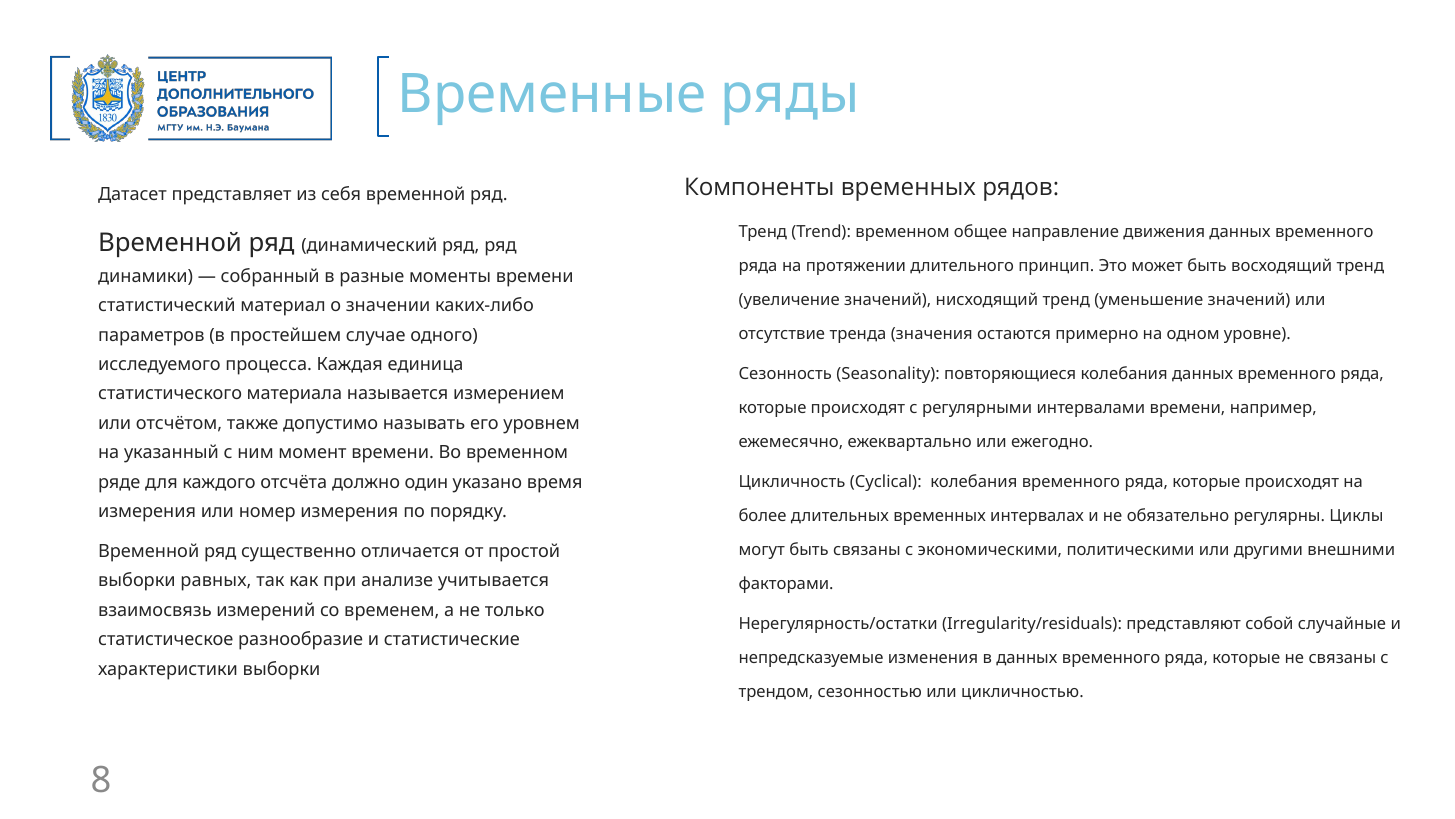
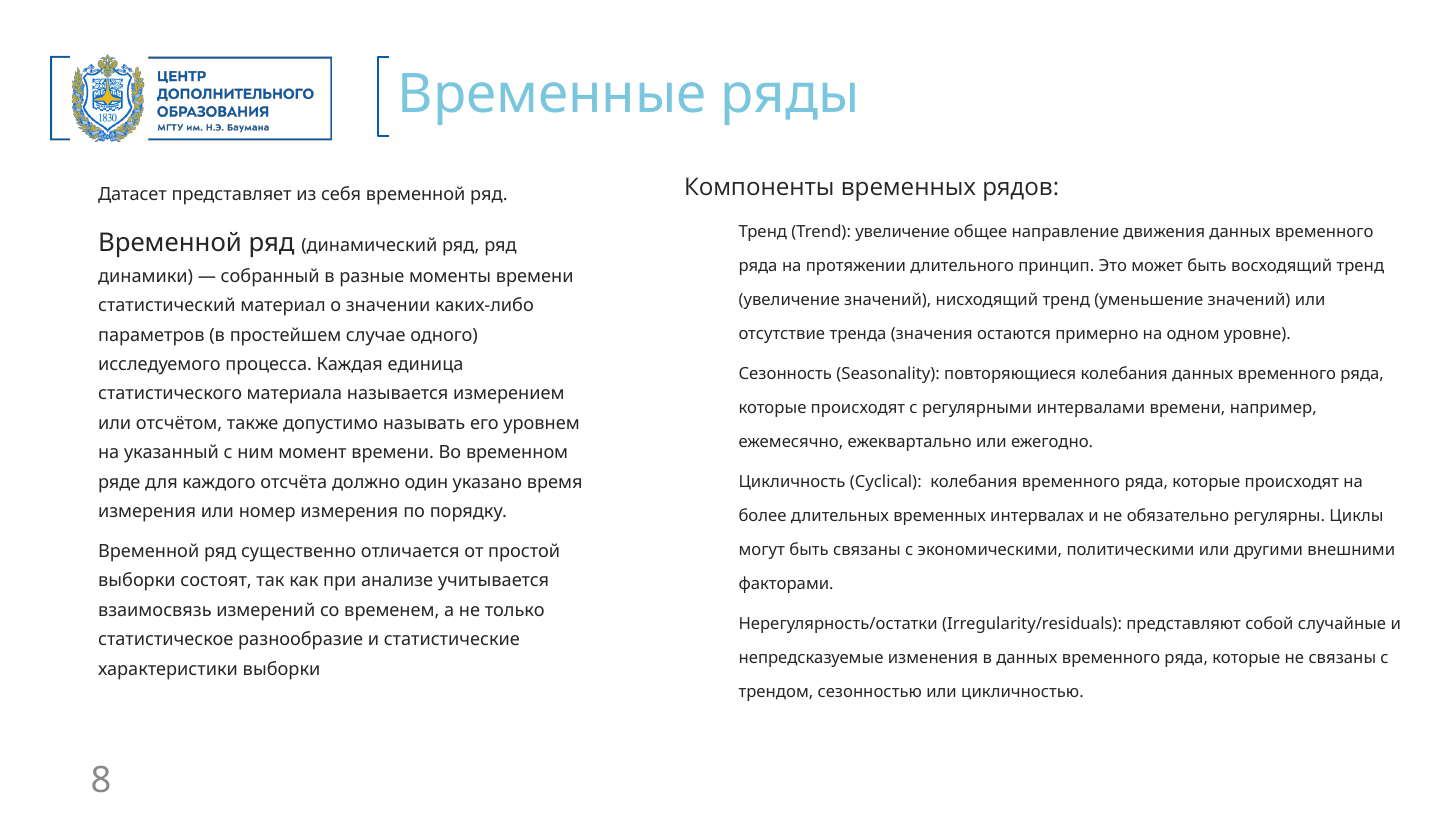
Trend временном: временном -> увеличение (903, 232)
равных: равных -> состоят (216, 581)
